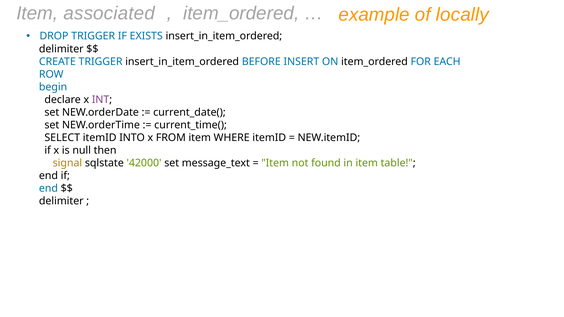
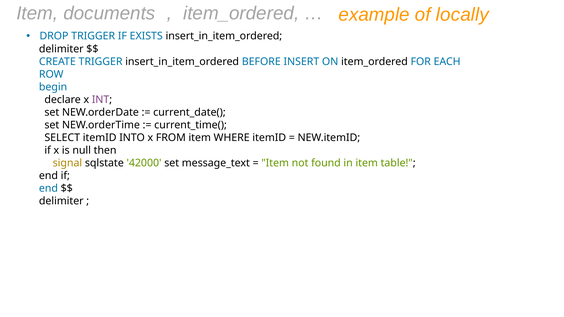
associated: associated -> documents (109, 13)
